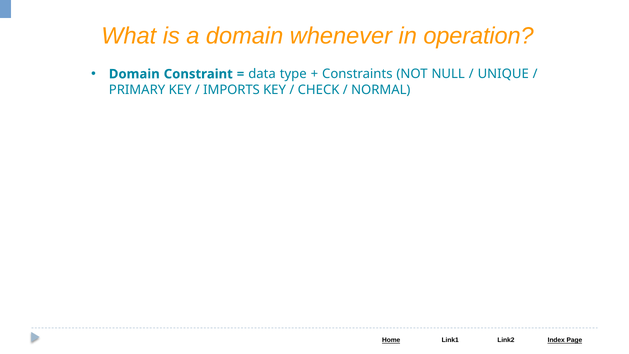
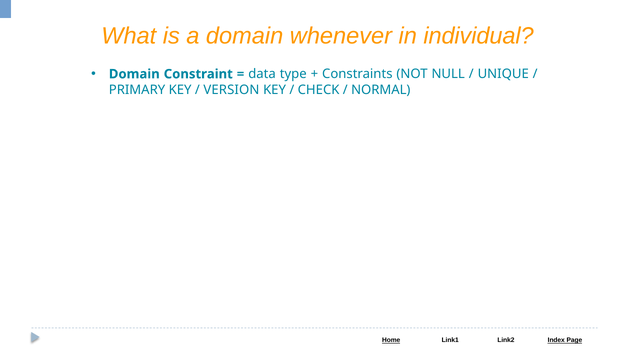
operation: operation -> individual (479, 36)
IMPORTS: IMPORTS -> VERSION (231, 90)
